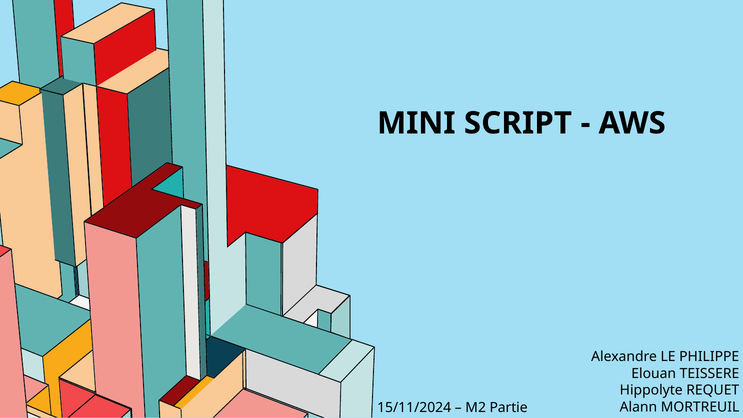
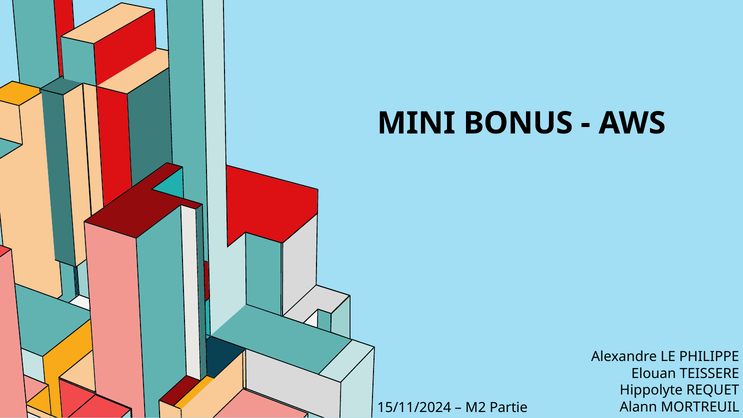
SCRIPT: SCRIPT -> BONUS (518, 123)
